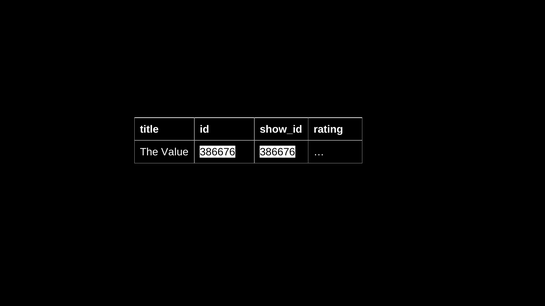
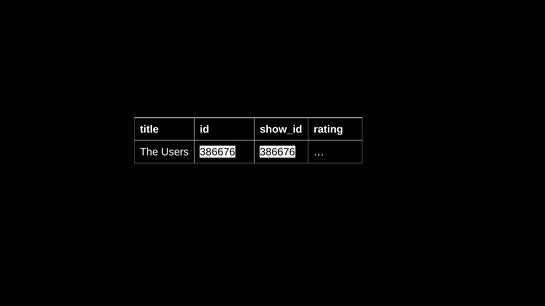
Value: Value -> Users (175, 152)
